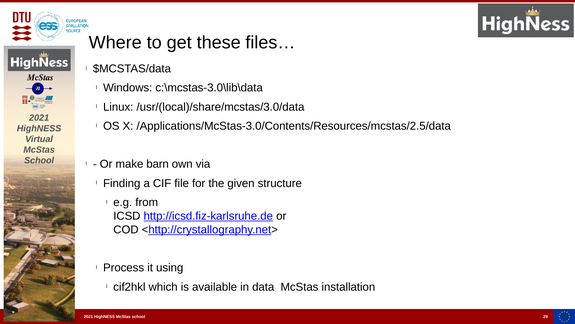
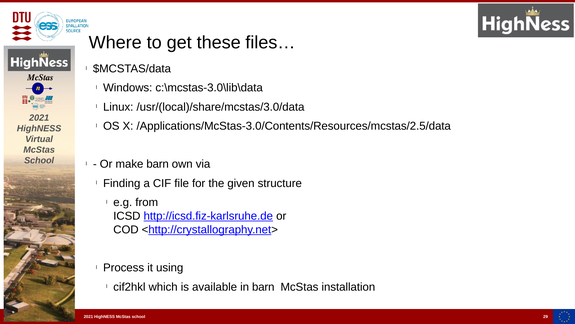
in data: data -> barn (263, 287)
